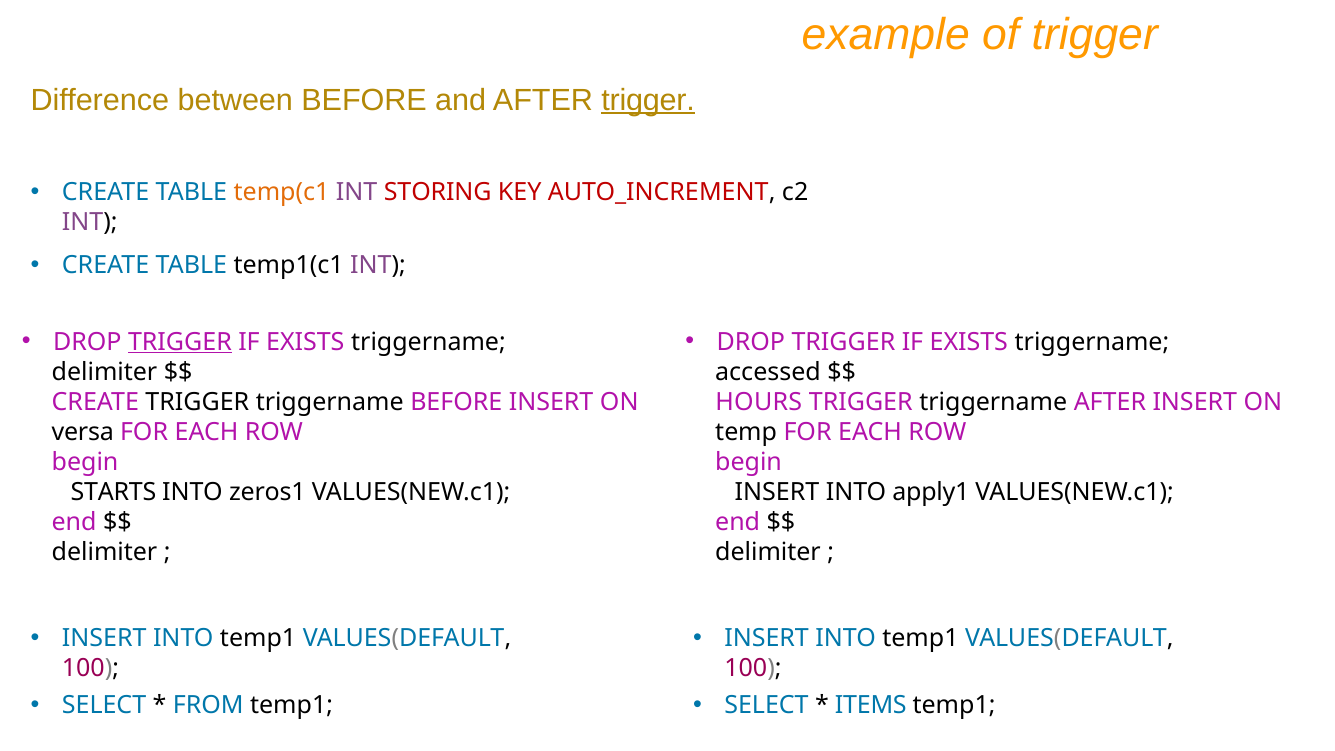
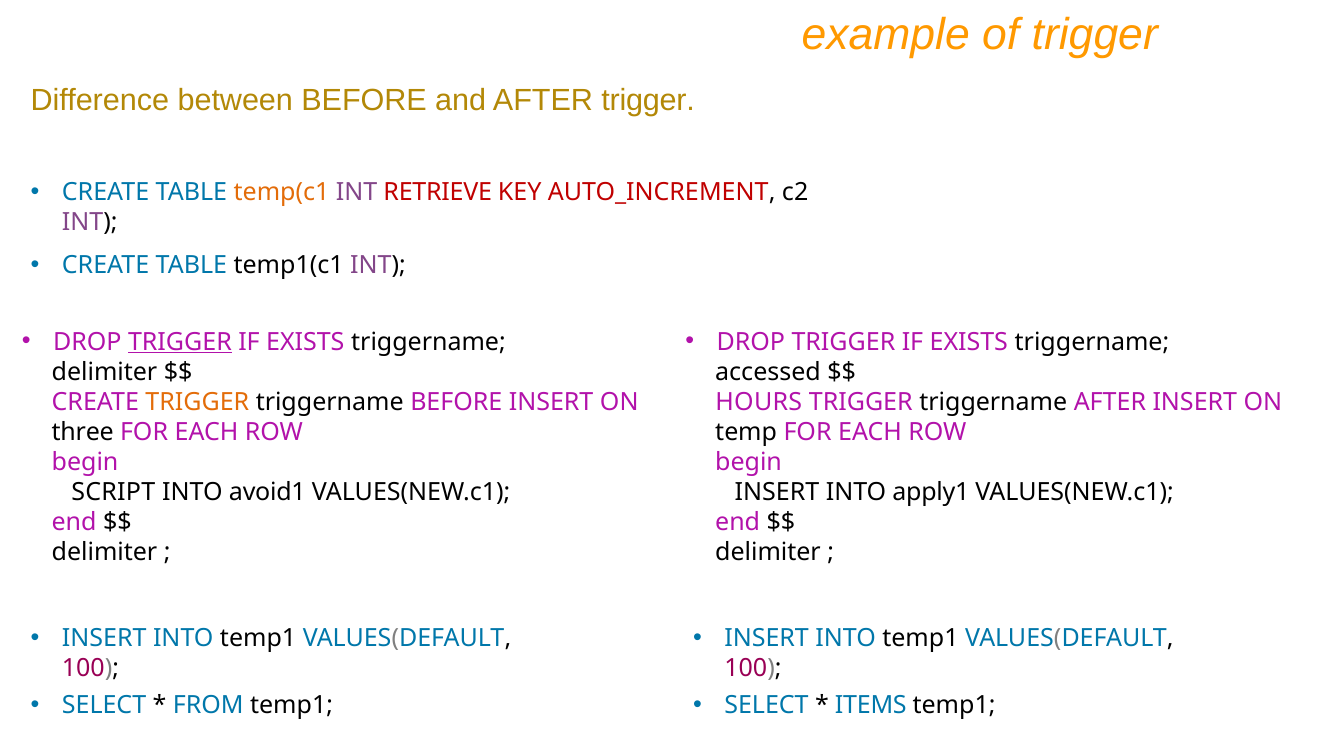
trigger underline: present -> none (648, 100)
STORING: STORING -> RETRIEVE (438, 192)
TRIGGER colour: black -> orange (197, 402)
versa: versa -> three (83, 432)
STARTS: STARTS -> SCRIPT (113, 492)
zeros1: zeros1 -> avoid1 (267, 492)
